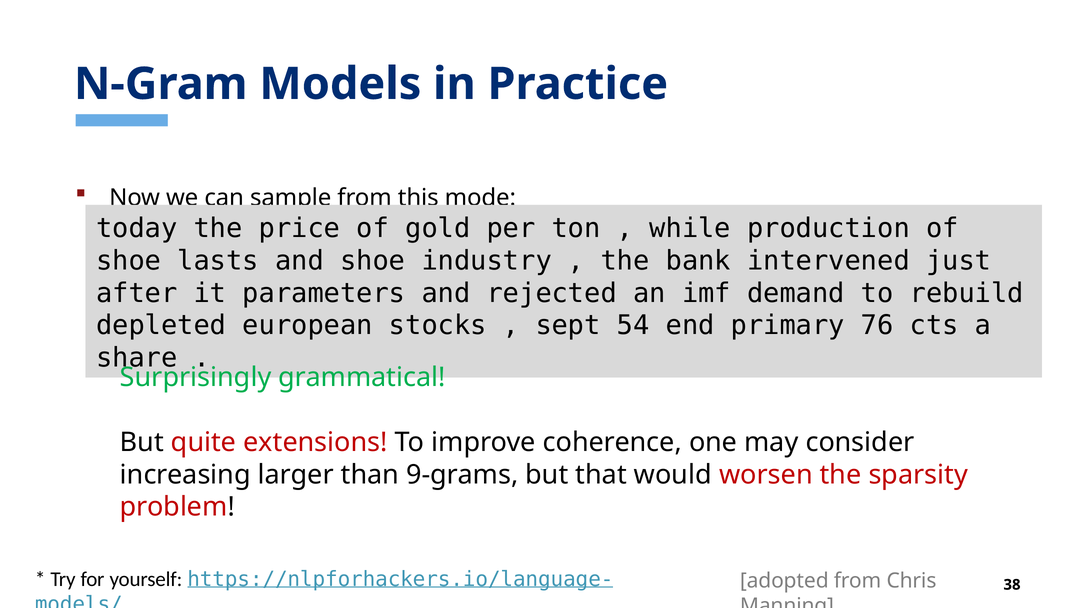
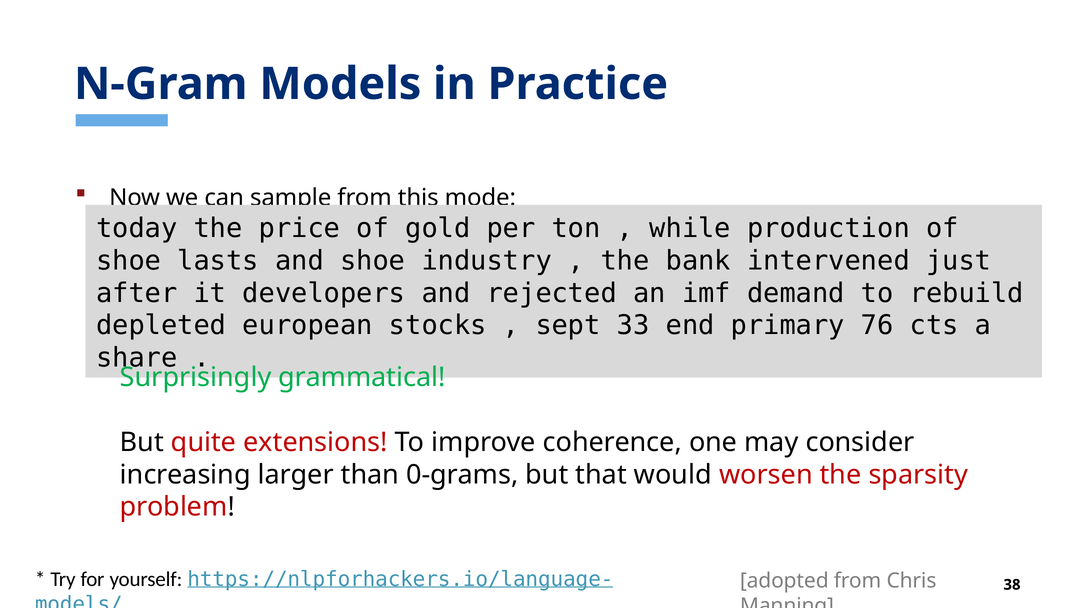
parameters: parameters -> developers (324, 293)
54: 54 -> 33 (633, 326)
9-grams: 9-grams -> 0-grams (462, 475)
